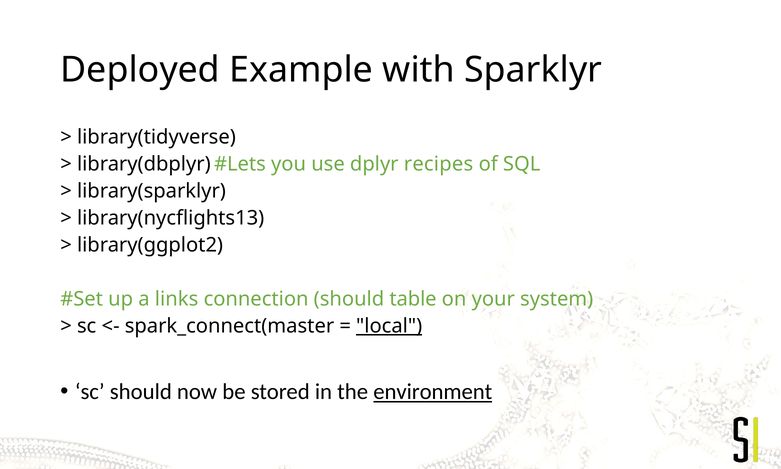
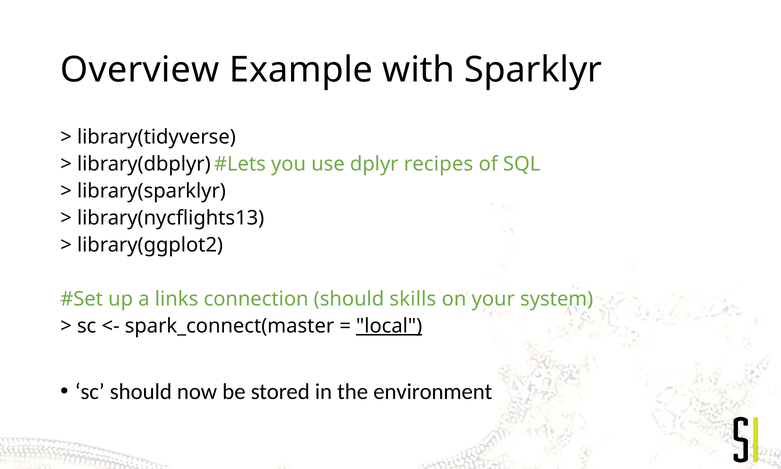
Deployed: Deployed -> Overview (140, 70)
table: table -> skills (413, 299)
environment underline: present -> none (433, 392)
